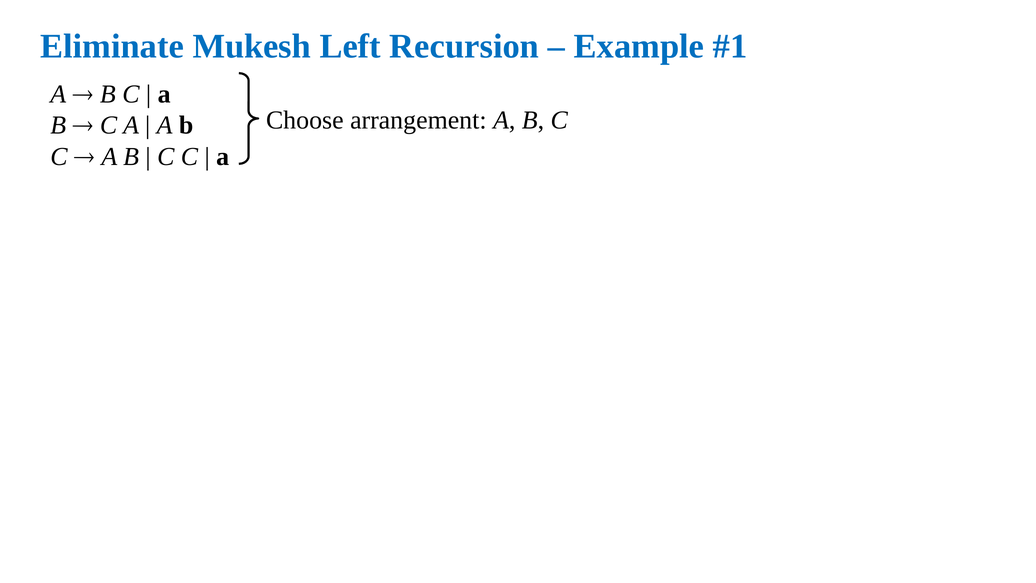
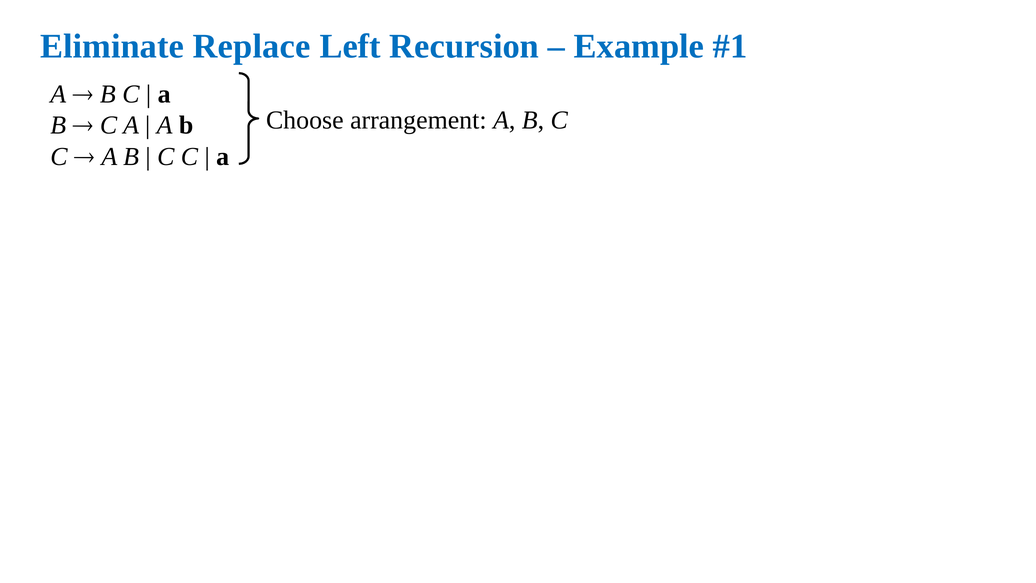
Mukesh: Mukesh -> Replace (252, 46)
